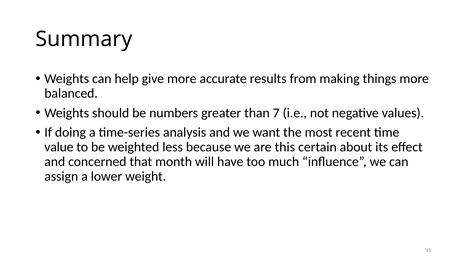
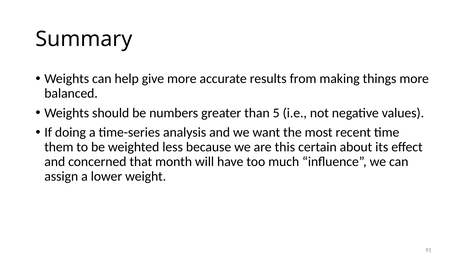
7: 7 -> 5 (276, 113)
value: value -> them (59, 148)
